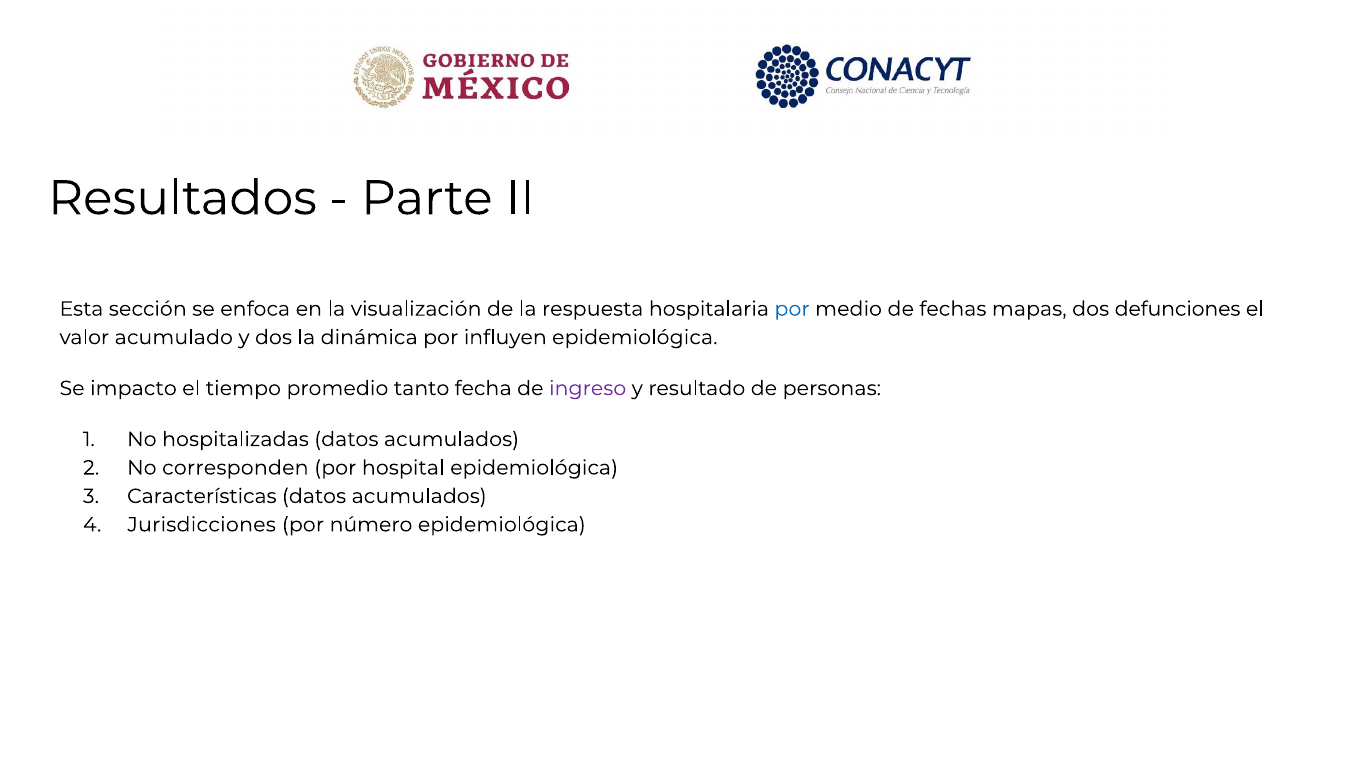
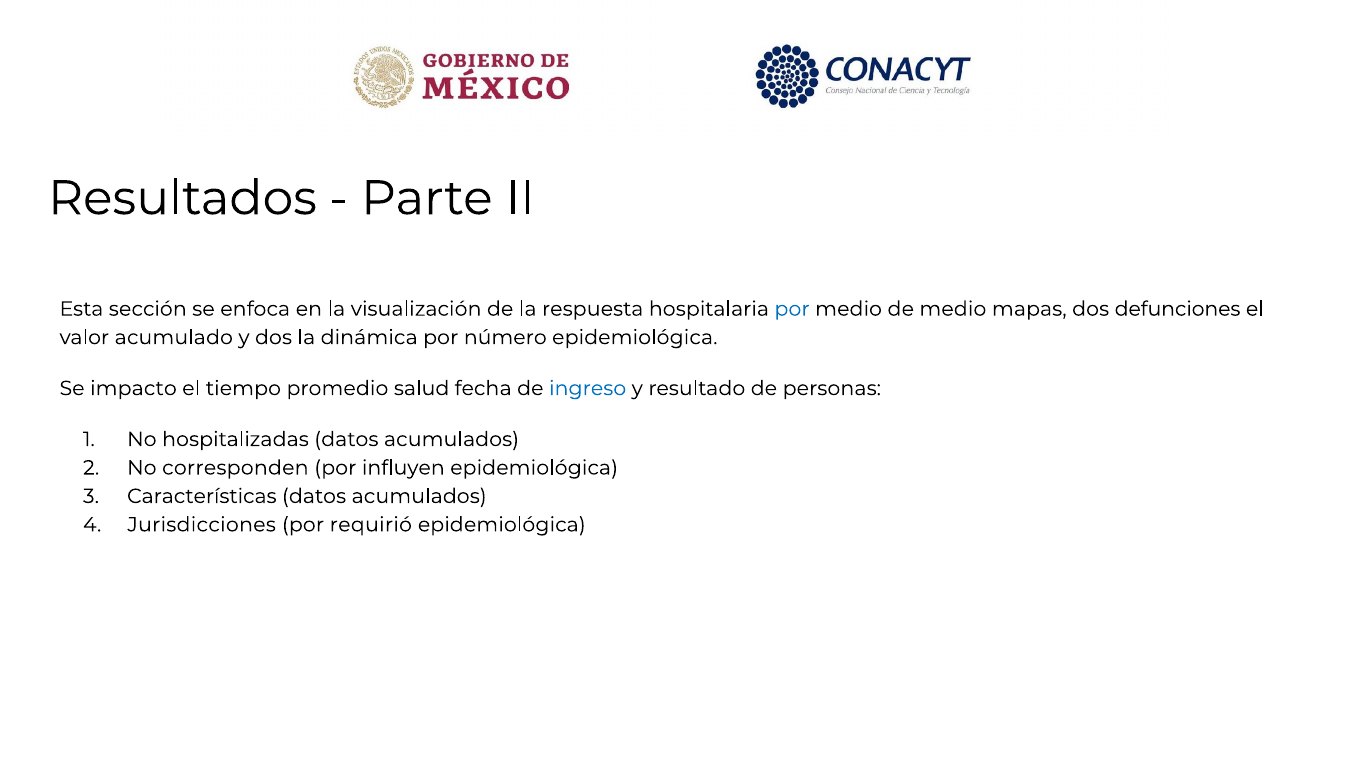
de fechas: fechas -> medio (953, 309)
influyen: influyen -> número (505, 337)
tanto: tanto -> salud (422, 388)
ingreso colour: purple -> blue (588, 388)
hospital: hospital -> influyen (403, 467)
número: número -> requirió (371, 524)
